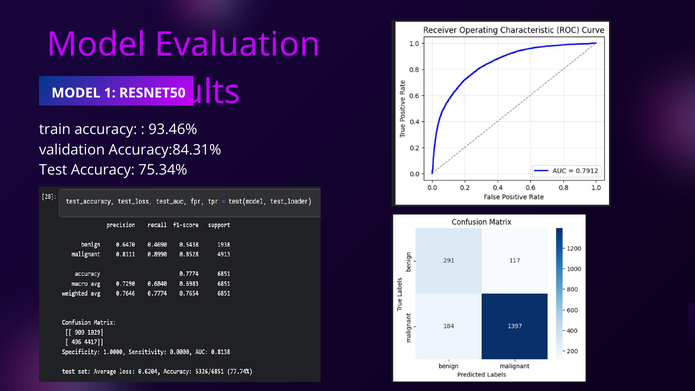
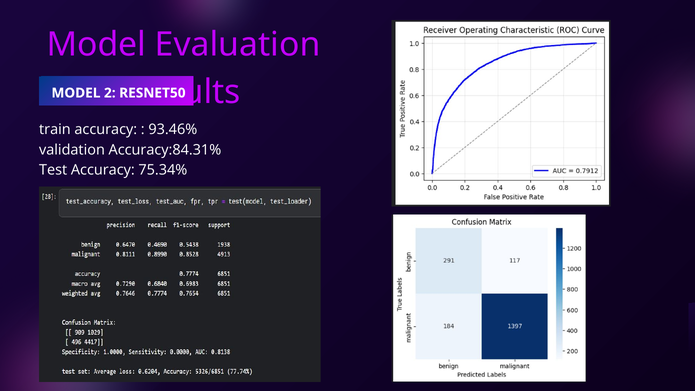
1: 1 -> 2 (110, 93)
